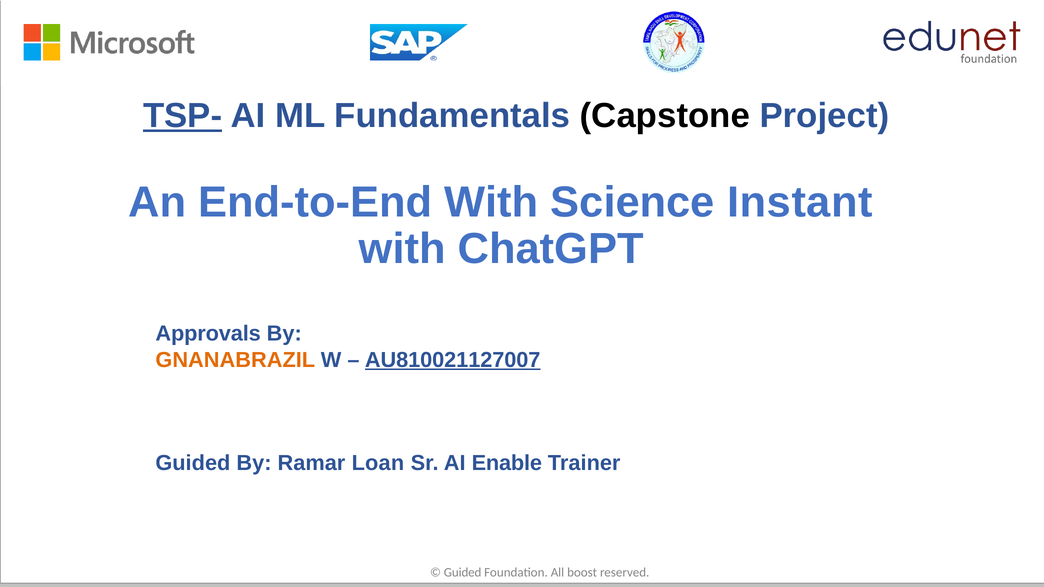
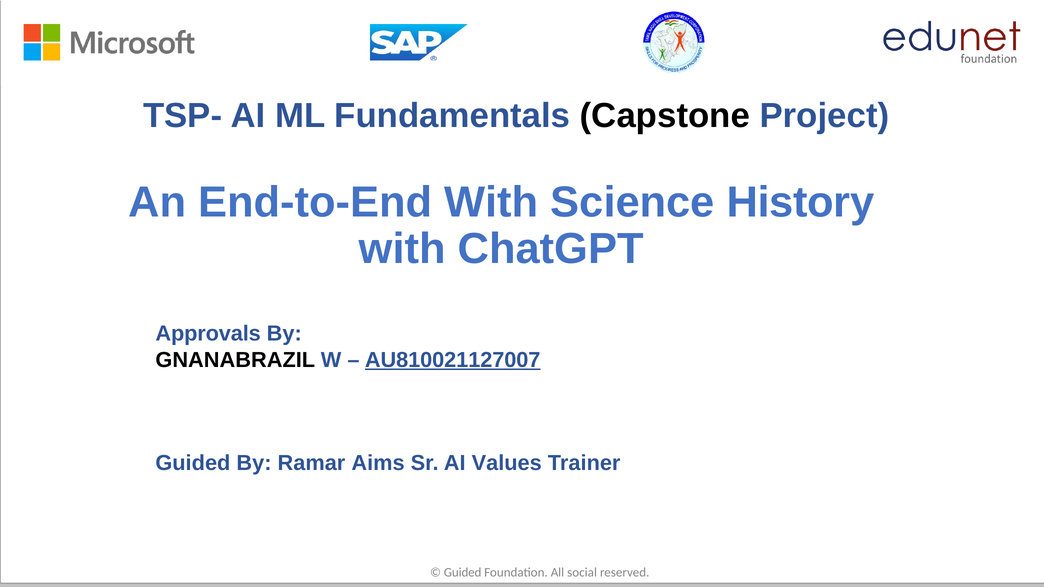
TSP- underline: present -> none (183, 116)
Instant: Instant -> History (800, 202)
GNANABRAZIL colour: orange -> black (235, 360)
Loan: Loan -> Aims (378, 463)
Enable: Enable -> Values (507, 463)
boost: boost -> social (582, 572)
